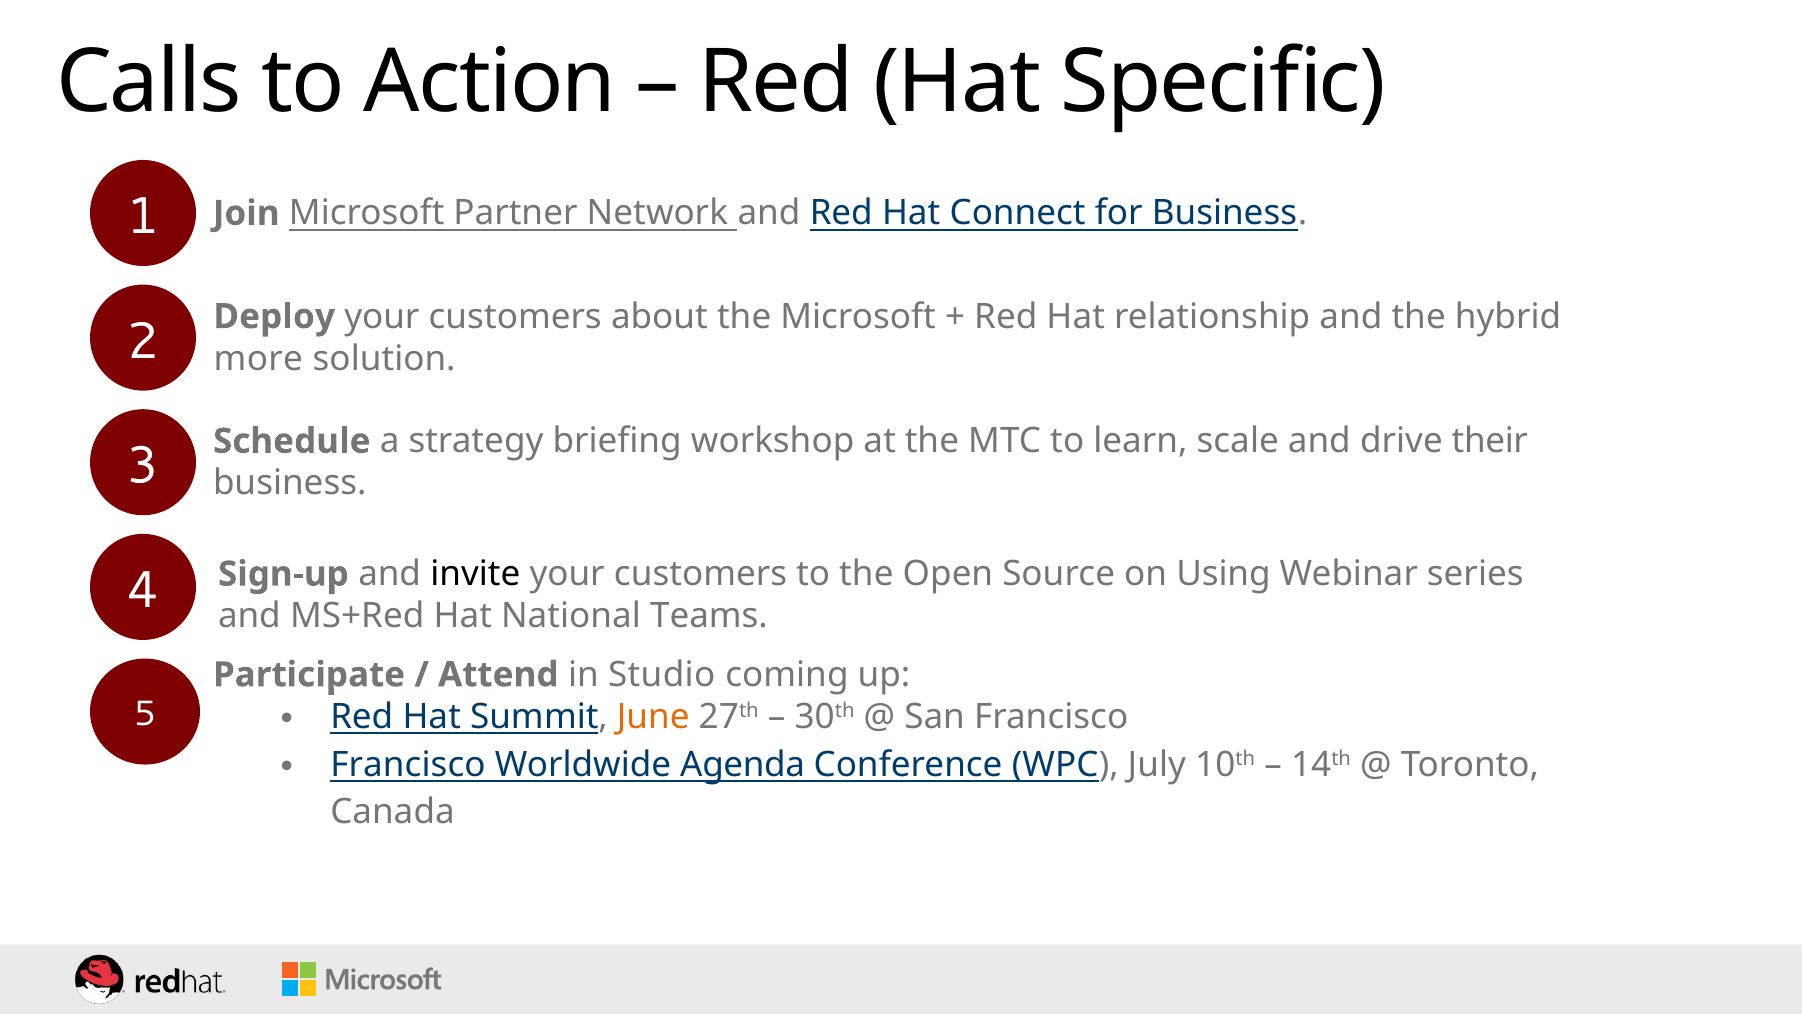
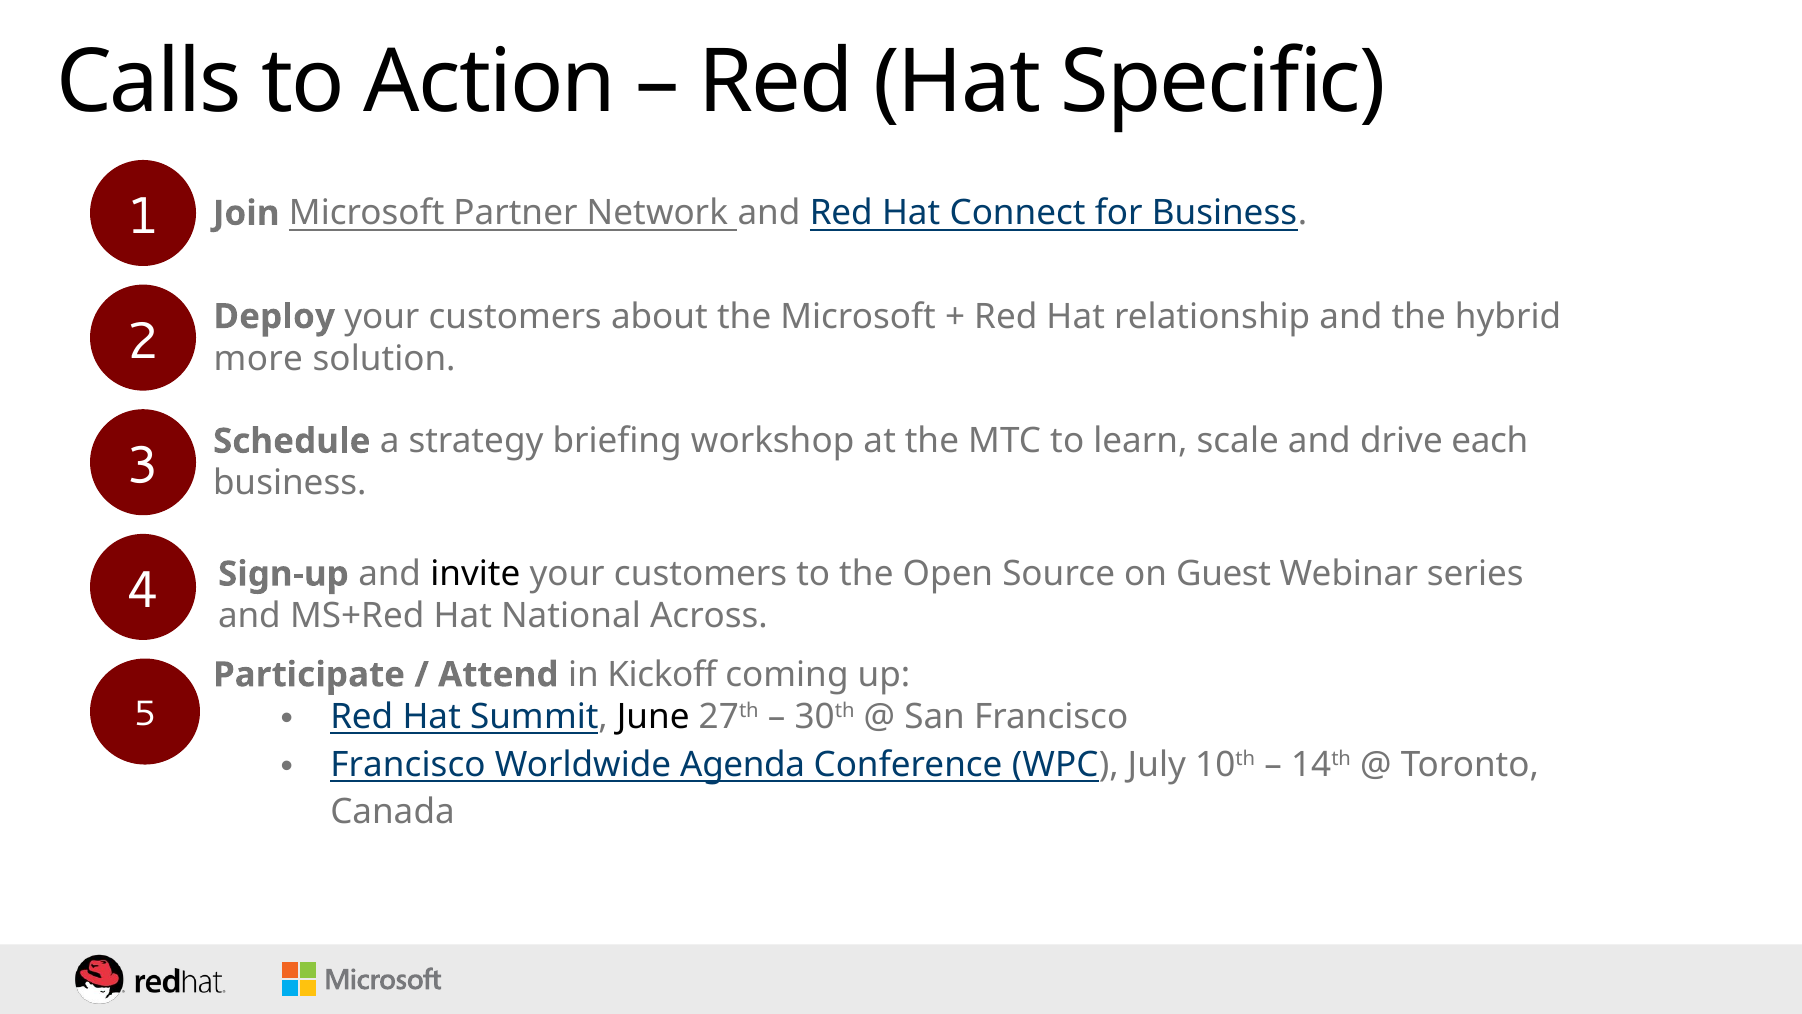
their: their -> each (1490, 441)
Using: Using -> Guest (1224, 574)
Teams: Teams -> Across (709, 616)
Studio: Studio -> Kickoff (662, 675)
June colour: orange -> black (653, 717)
